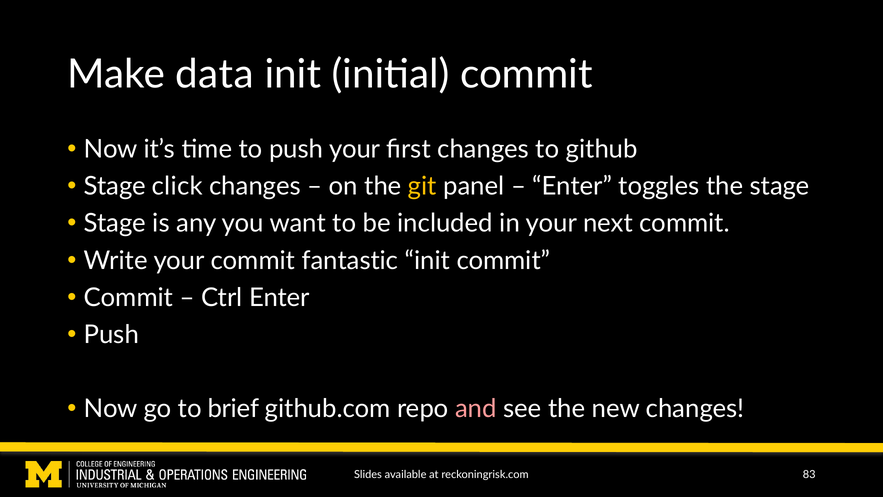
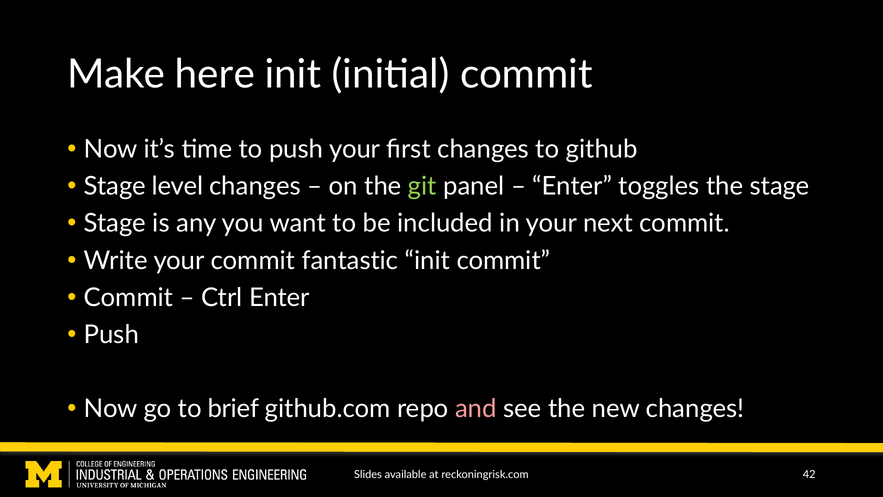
data: data -> here (215, 74)
click: click -> level (178, 186)
git colour: yellow -> light green (422, 186)
83: 83 -> 42 (809, 474)
